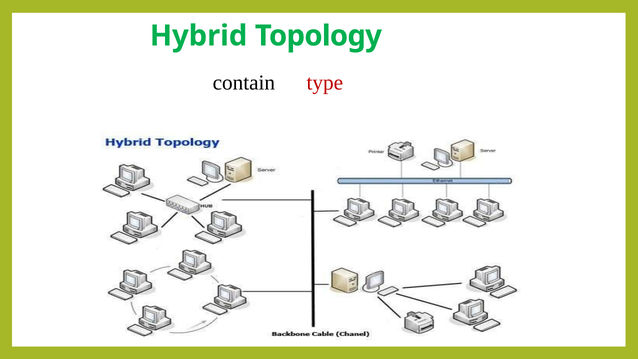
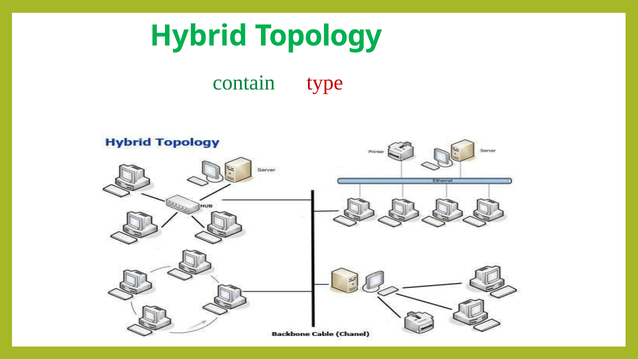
contain colour: black -> green (244, 83)
